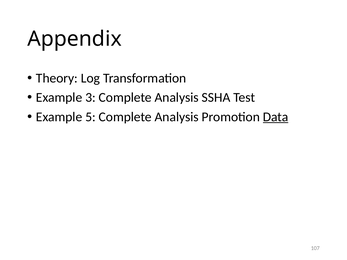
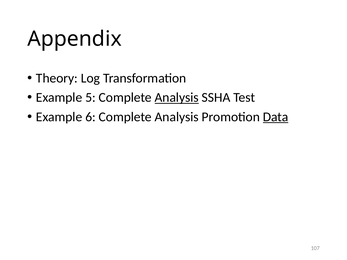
3: 3 -> 5 (90, 98)
Analysis underline: none -> present (177, 98)
5: 5 -> 6 (90, 117)
